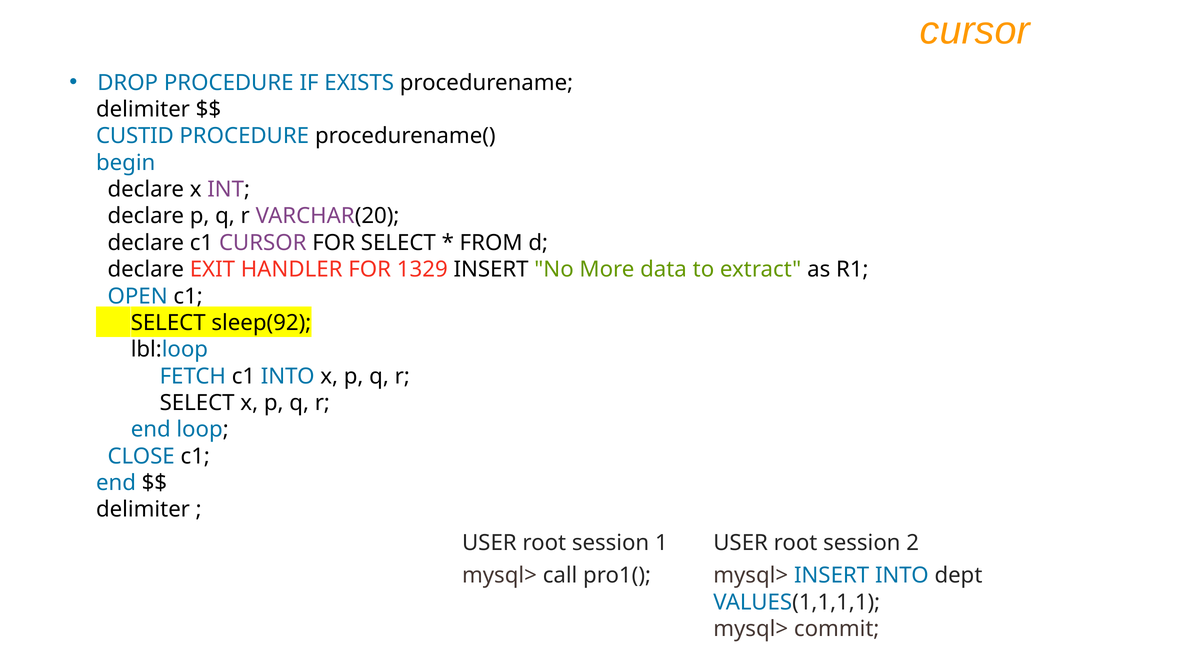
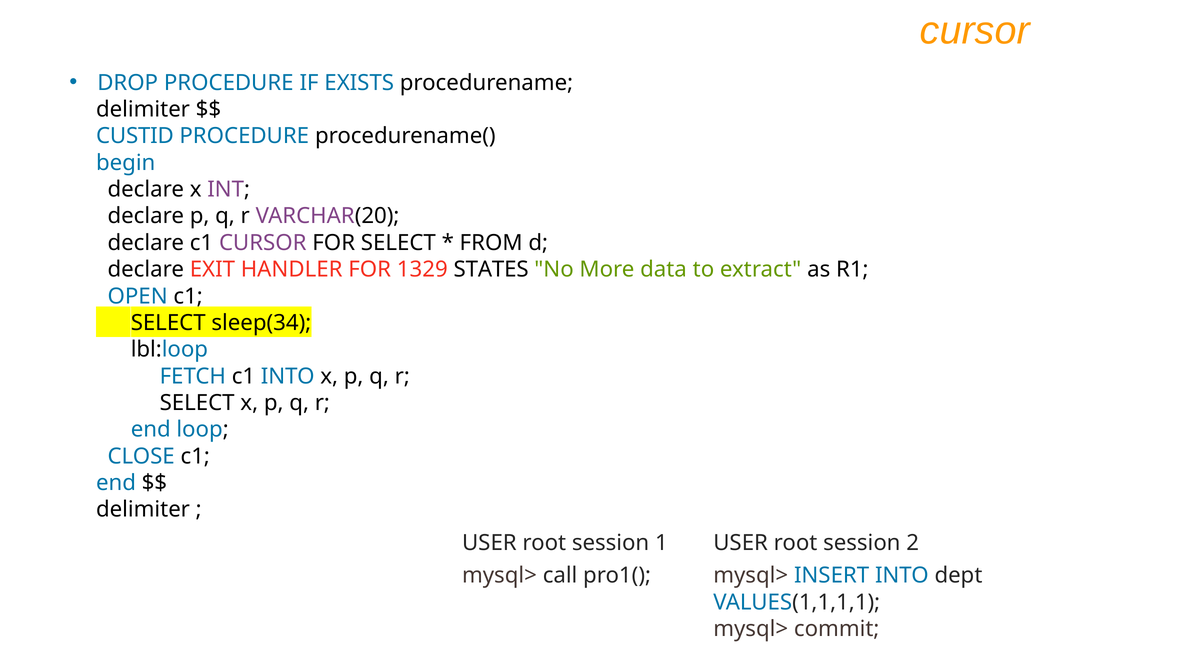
1329 INSERT: INSERT -> STATES (491, 270)
sleep(92: sleep(92 -> sleep(34 (261, 323)
